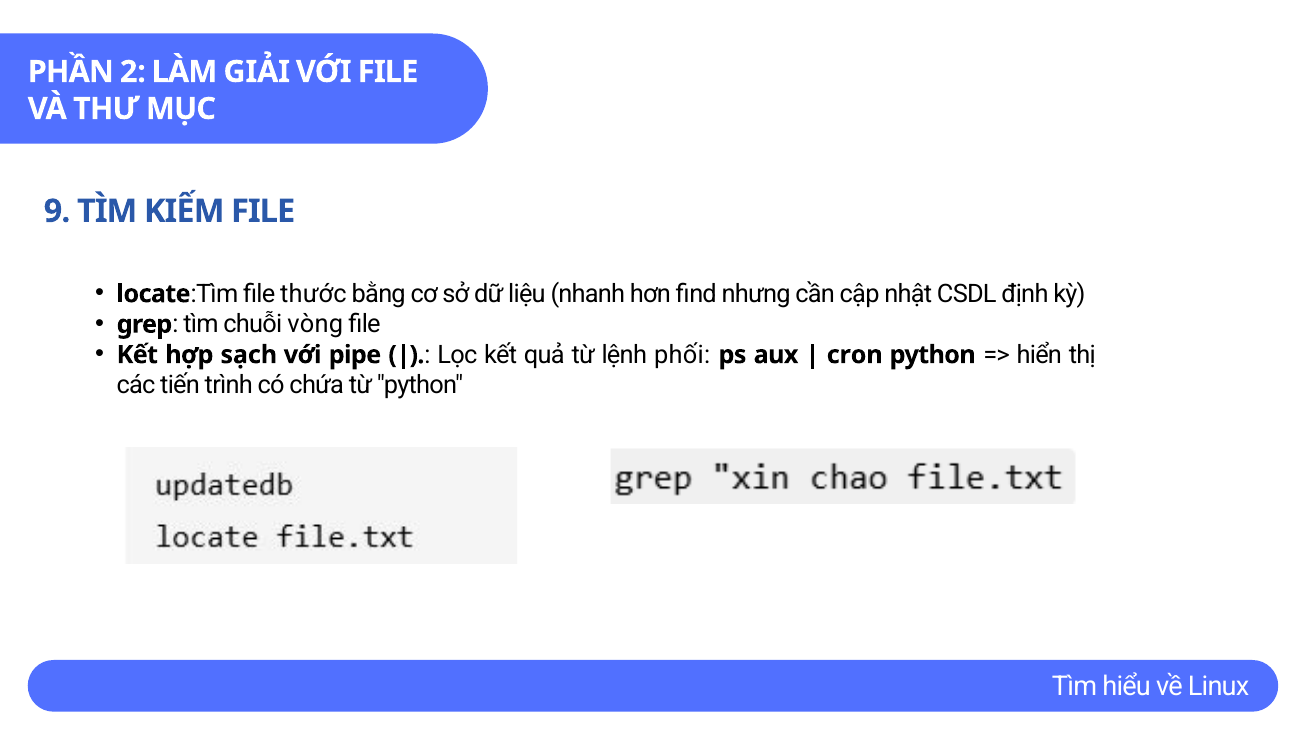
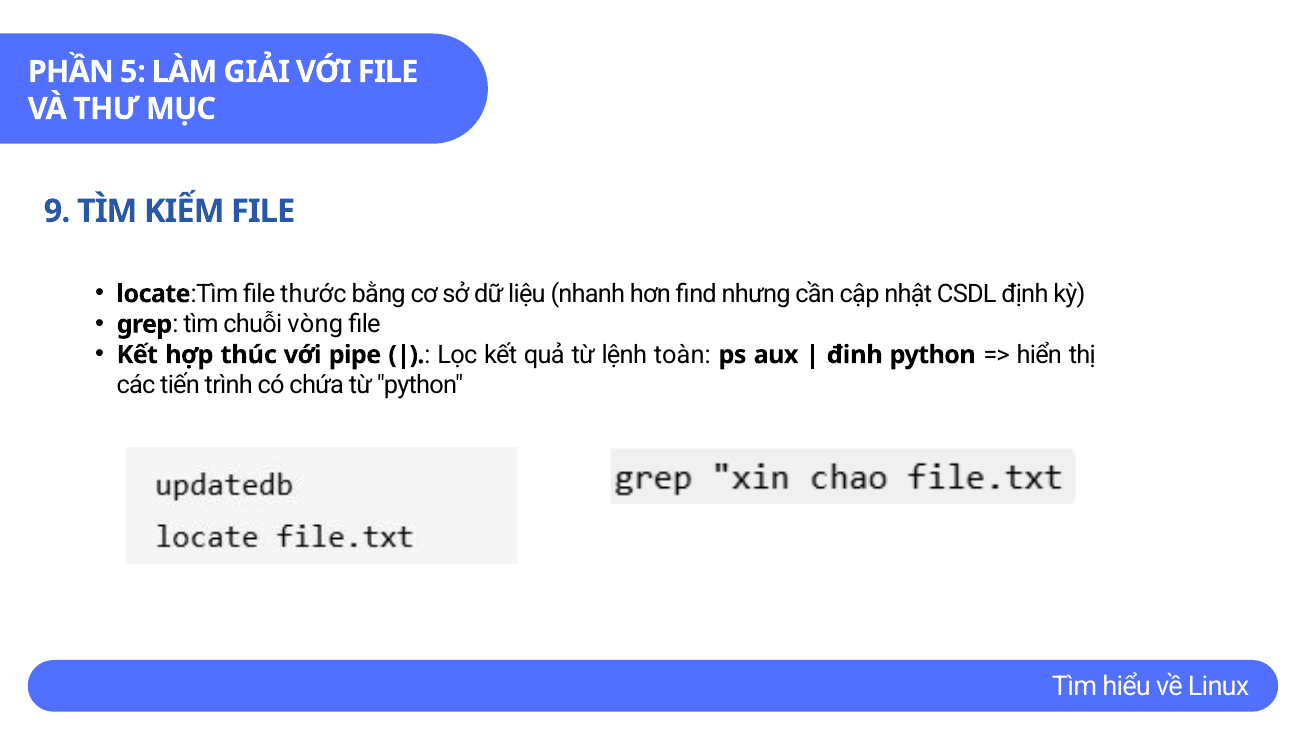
2: 2 -> 5 (133, 72)
sạch: sạch -> thúc (249, 355)
phối: phối -> toàn (682, 355)
cron: cron -> định (855, 355)
